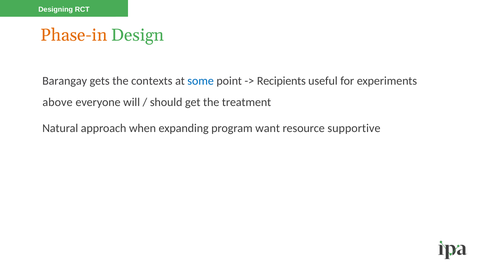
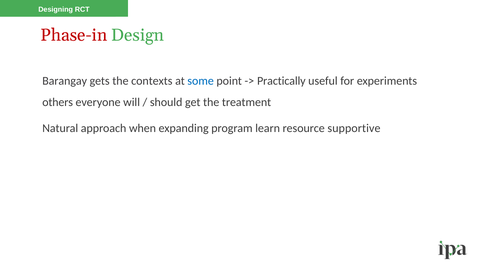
Phase-in colour: orange -> red (74, 35)
Recipients: Recipients -> Practically (281, 81)
above: above -> others (58, 102)
want: want -> learn (268, 128)
